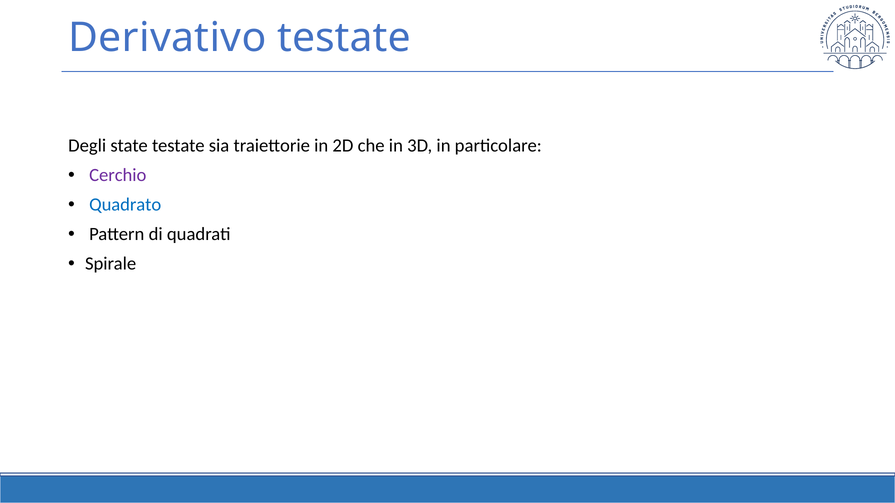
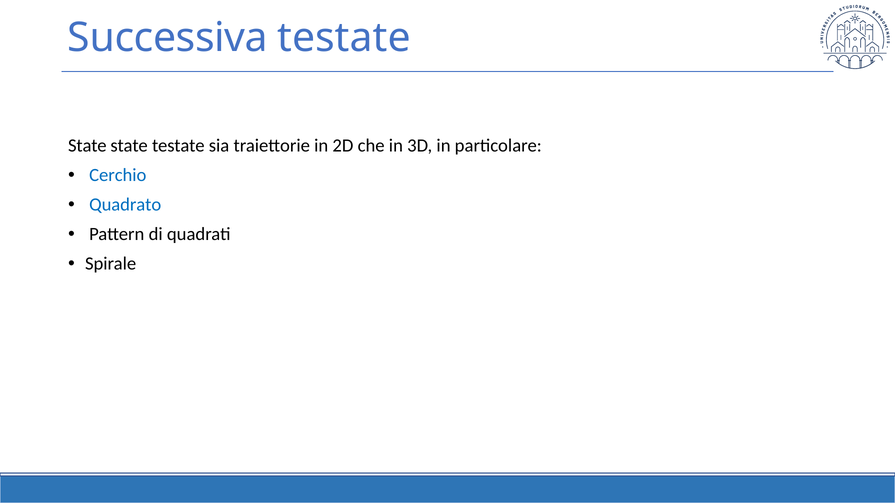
Derivativo: Derivativo -> Successiva (168, 38)
Degli: Degli -> State (87, 146)
Cerchio colour: purple -> blue (118, 175)
